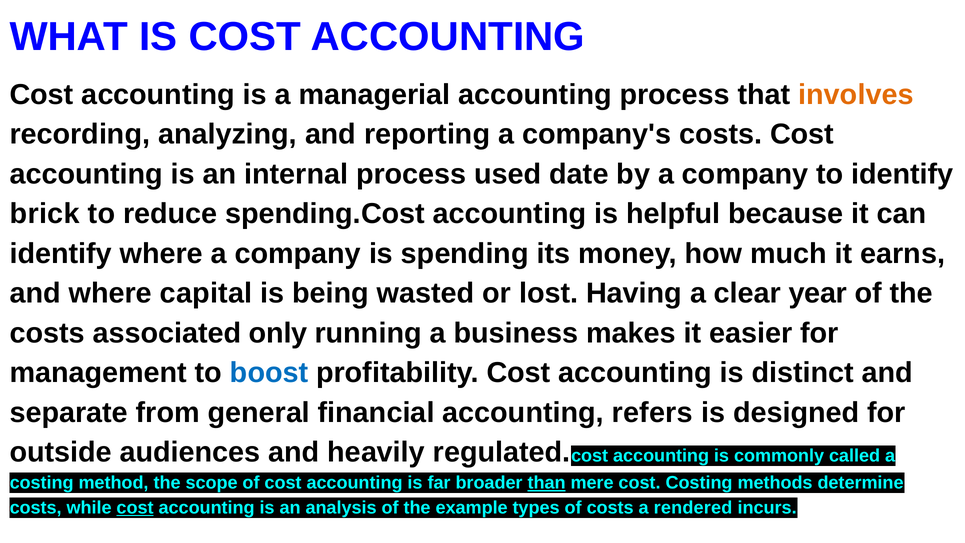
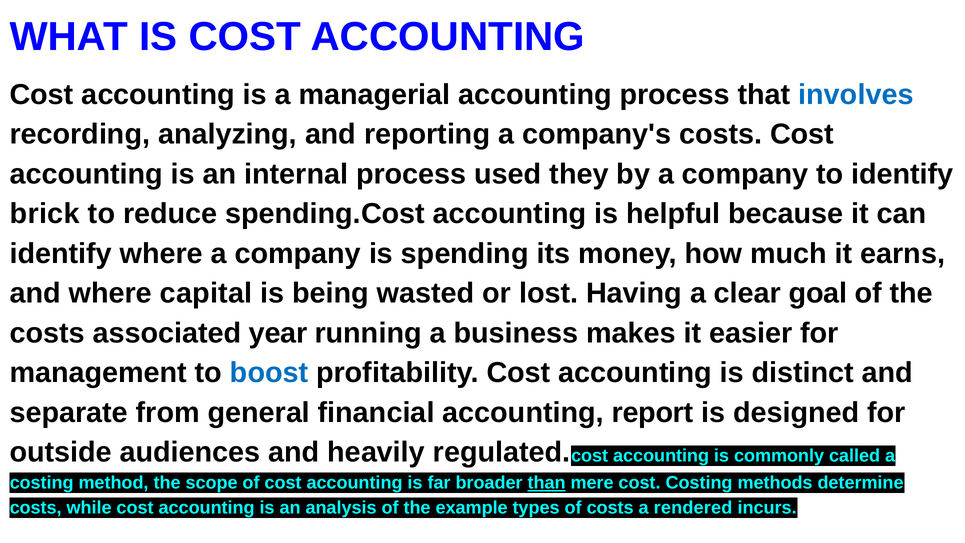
involves colour: orange -> blue (856, 95)
date: date -> they (579, 174)
year: year -> goal (818, 293)
only: only -> year (278, 333)
refers: refers -> report (653, 412)
cost underline: present -> none (135, 508)
